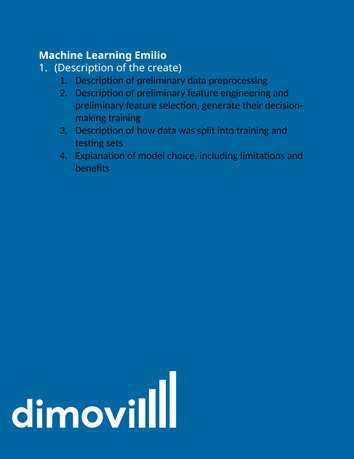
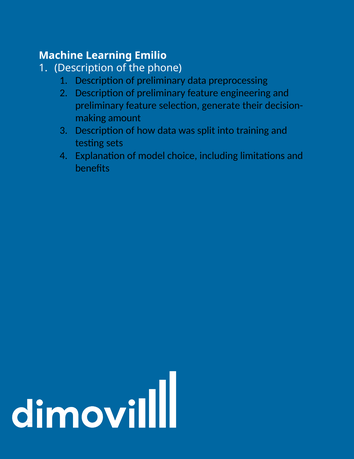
create: create -> phone (165, 68)
training: training -> amount (124, 118)
